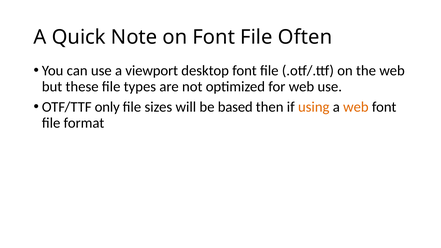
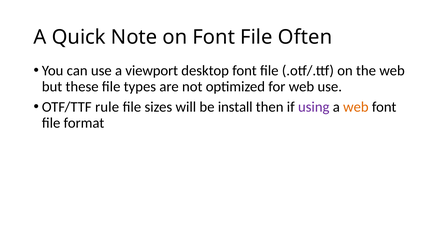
only: only -> rule (107, 107)
based: based -> install (235, 107)
using colour: orange -> purple (314, 107)
